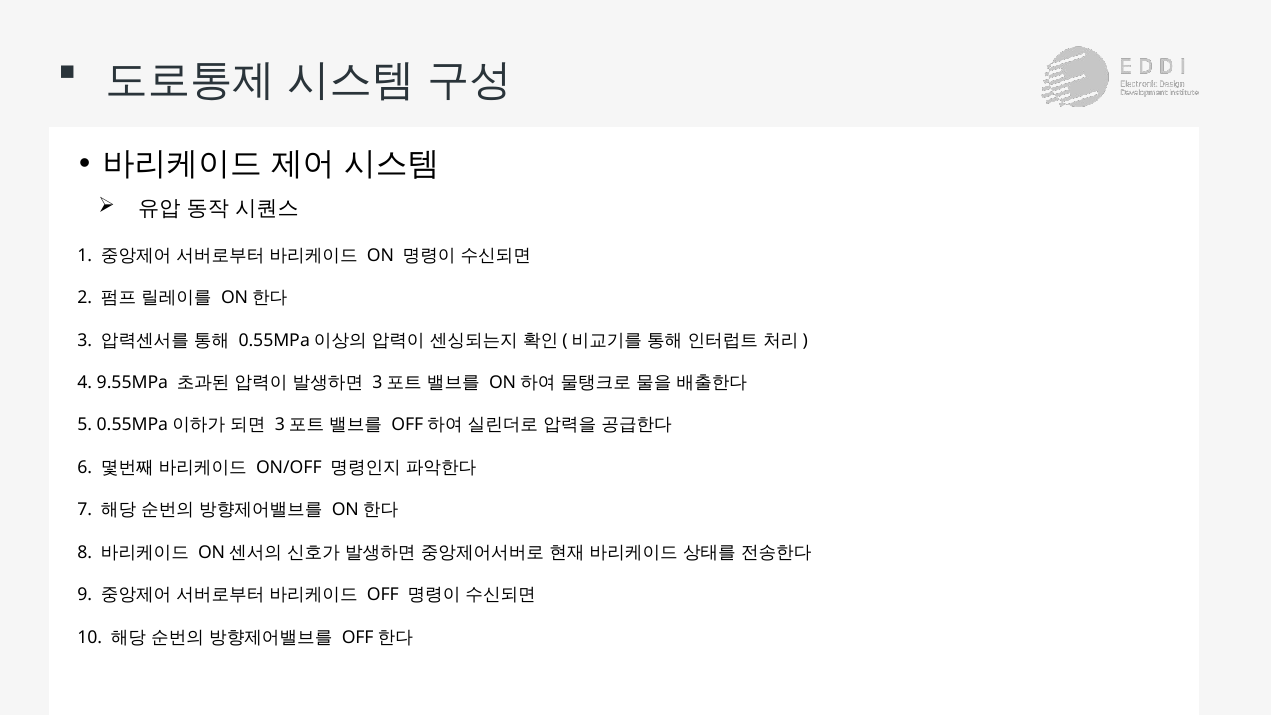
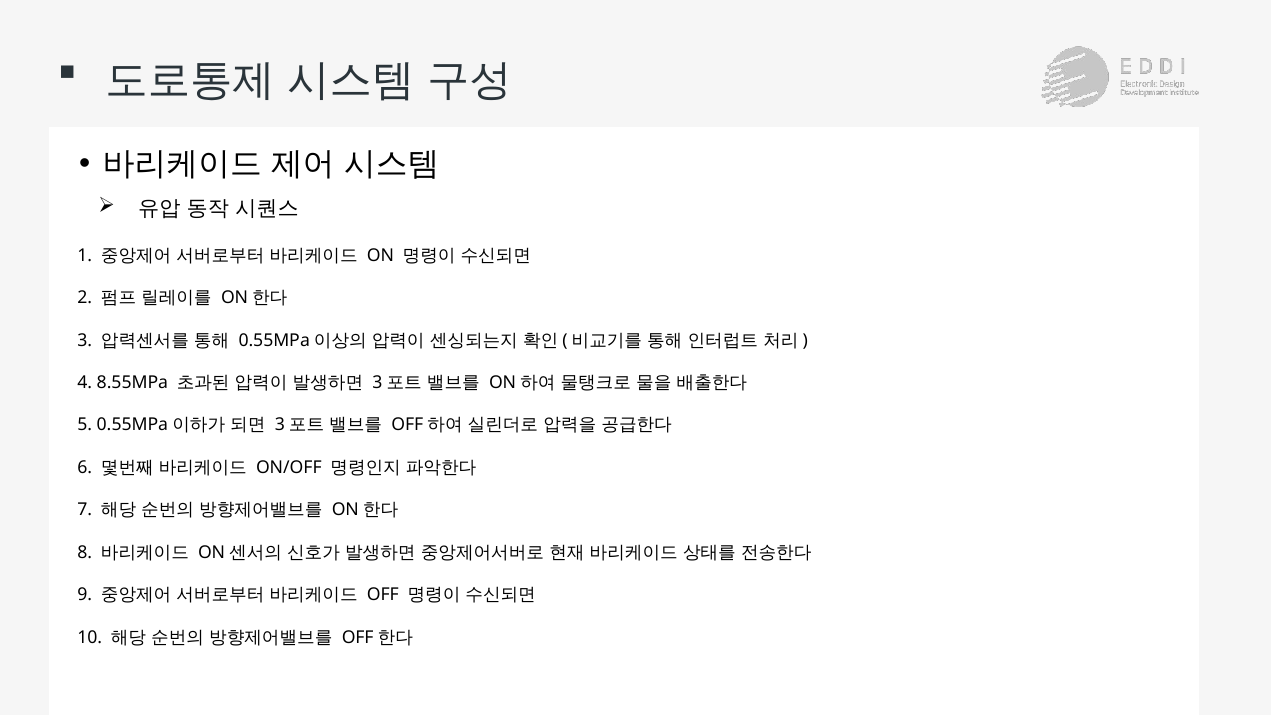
9.55MPa: 9.55MPa -> 8.55MPa (132, 383)
